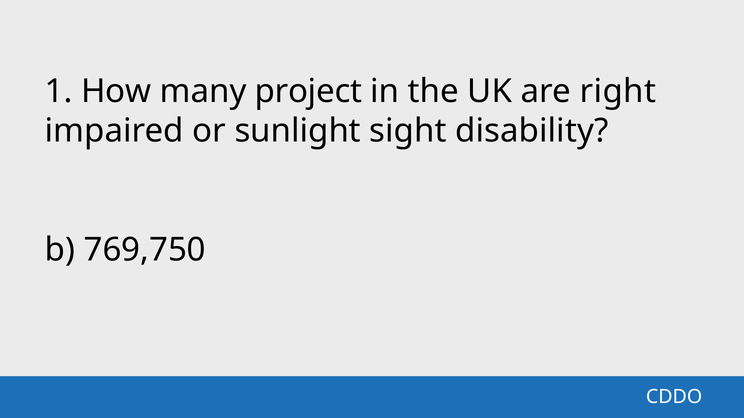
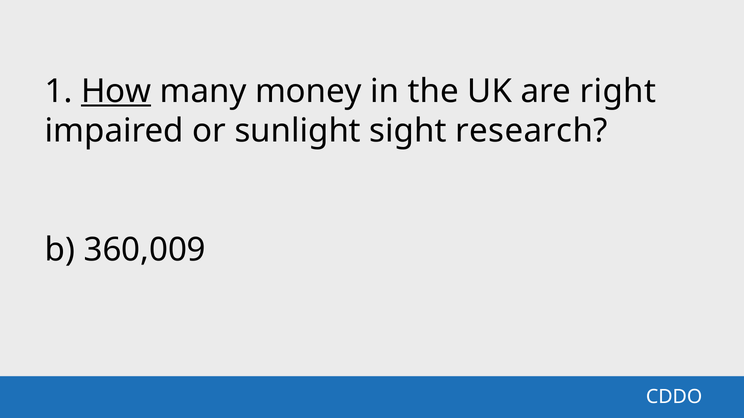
How underline: none -> present (116, 91)
project: project -> money (308, 91)
disability: disability -> research (532, 131)
769,750: 769,750 -> 360,009 (145, 250)
